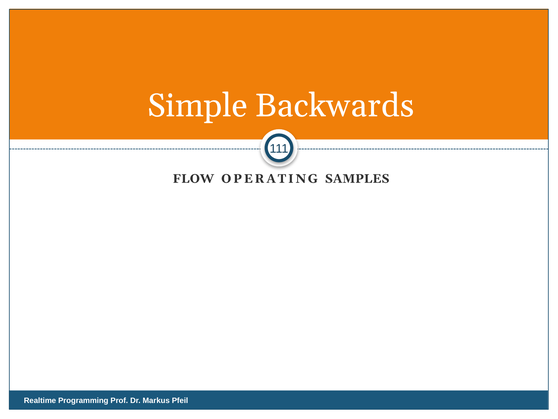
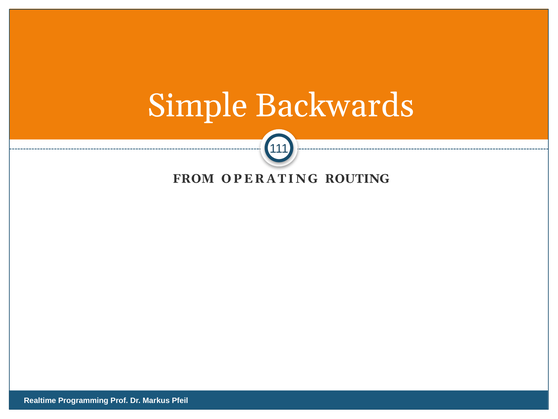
FLOW: FLOW -> FROM (193, 178)
SAMPLES: SAMPLES -> ROUTING (357, 178)
